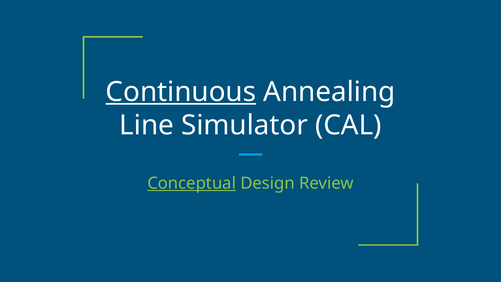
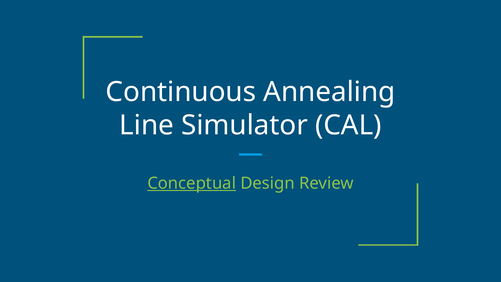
Continuous underline: present -> none (181, 92)
